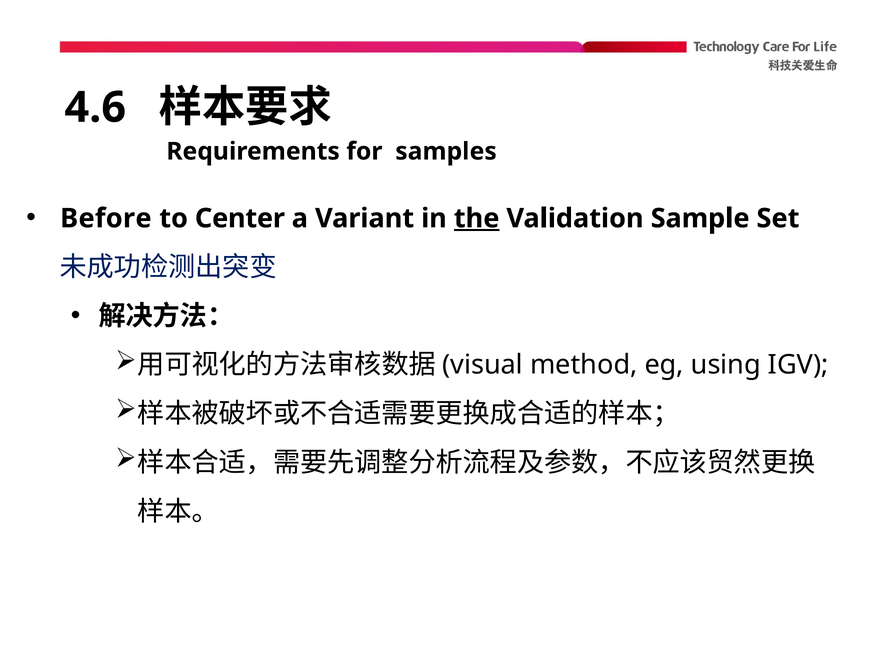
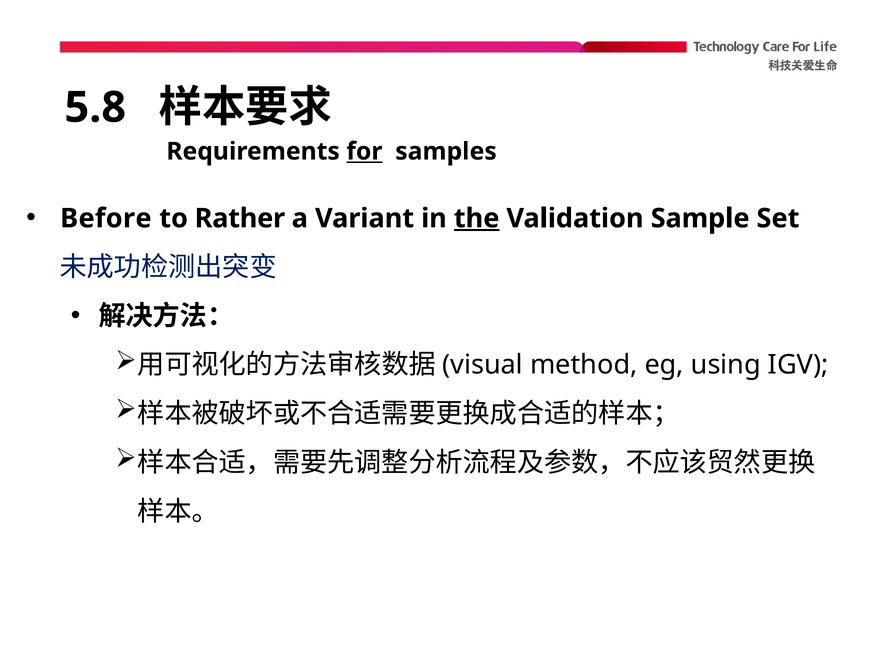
4.6: 4.6 -> 5.8 (95, 107)
for underline: none -> present (364, 151)
Center: Center -> Rather (240, 218)
